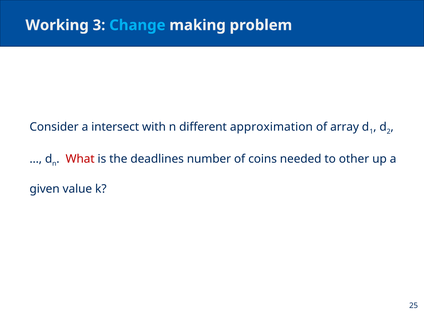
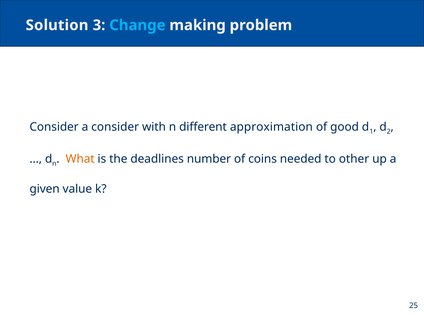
Working: Working -> Solution (57, 25)
a intersect: intersect -> consider (115, 127)
array: array -> good (345, 127)
What colour: red -> orange (80, 159)
